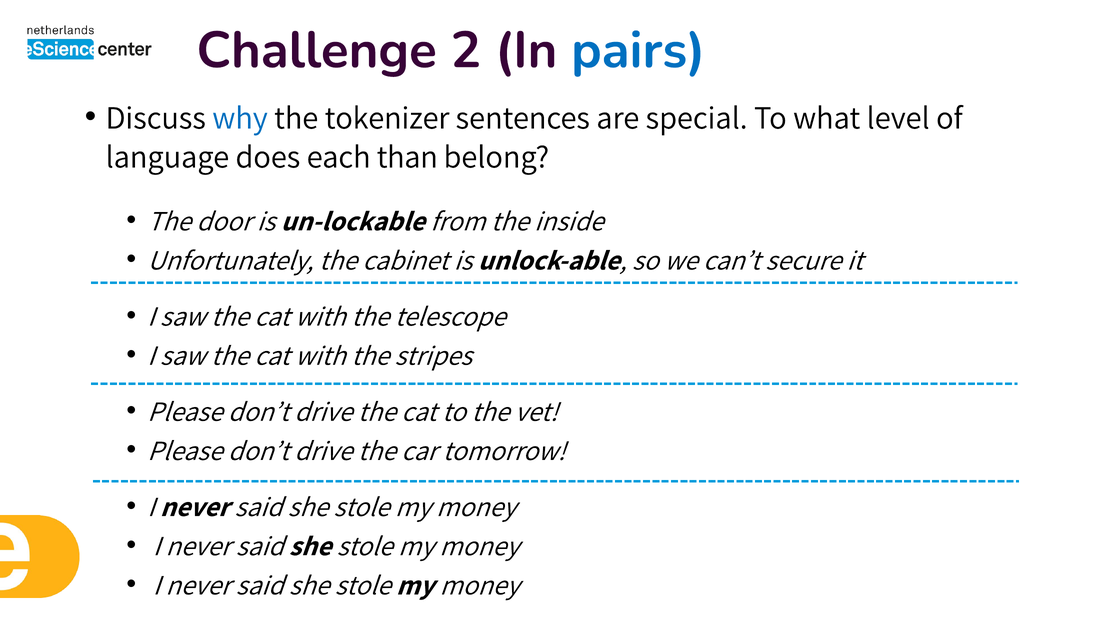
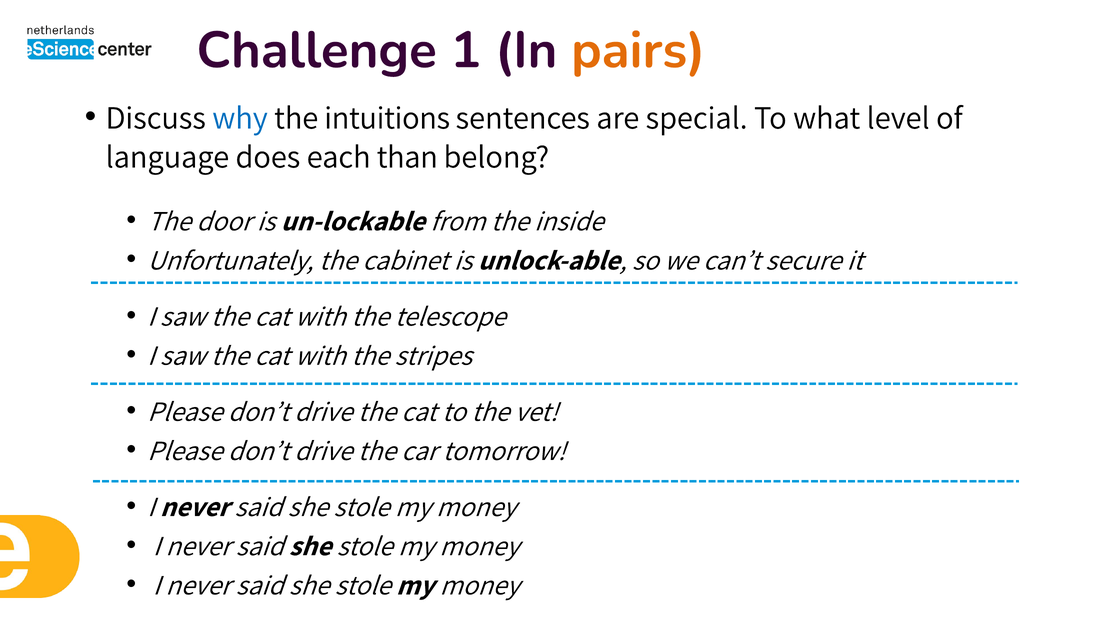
2: 2 -> 1 (466, 50)
pairs colour: blue -> orange (638, 50)
tokenizer: tokenizer -> intuitions (387, 118)
